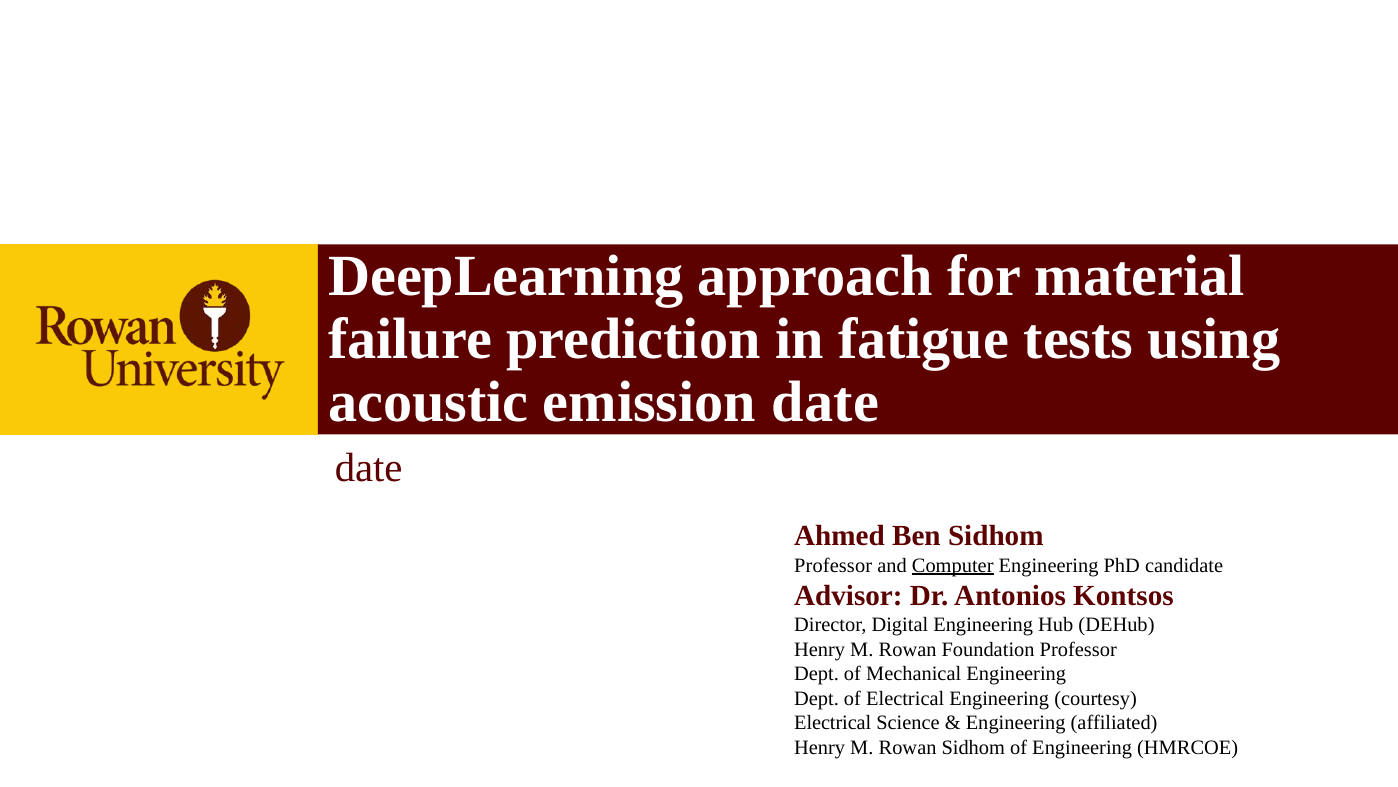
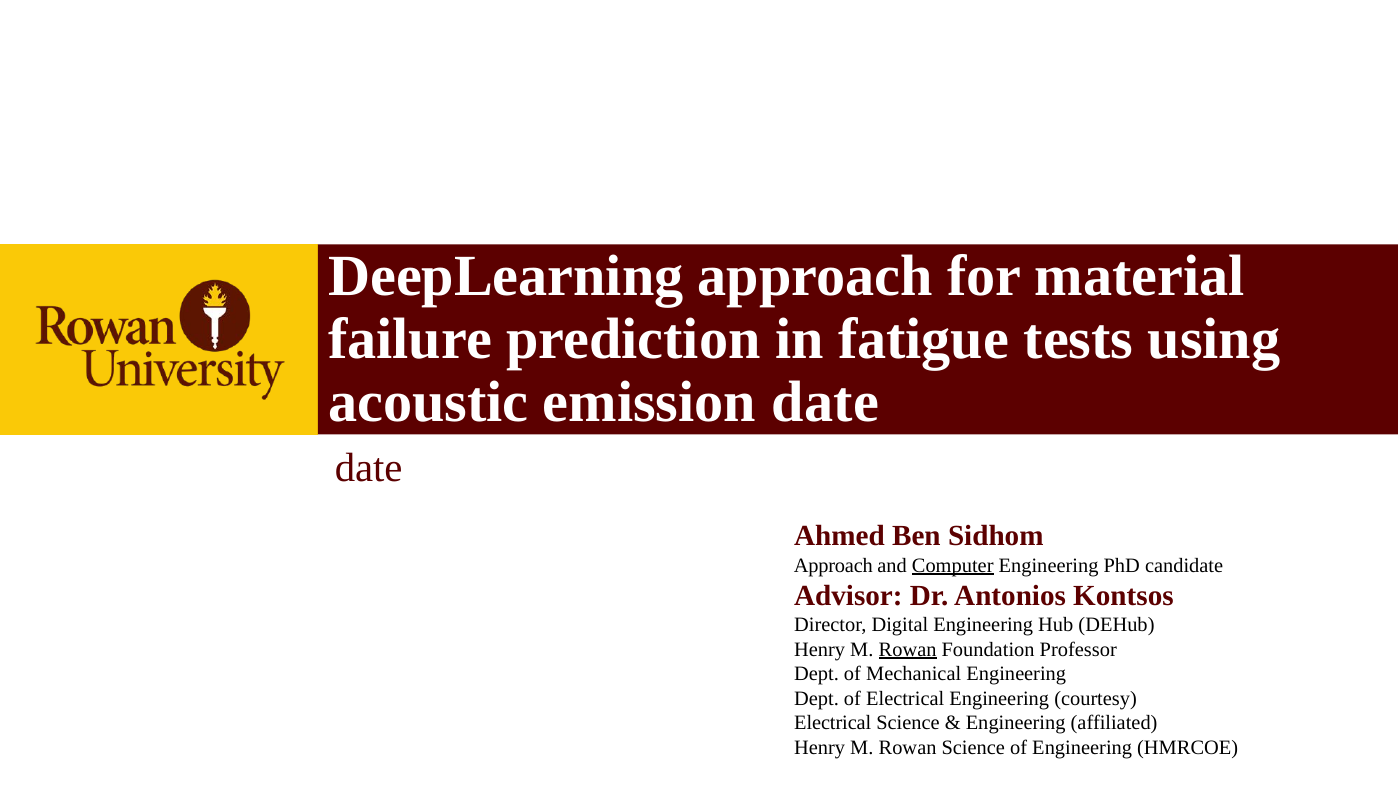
Professor: Professor -> Approach (833, 565)
Rowan underline: none -> present (908, 649)
Rowan Sidhom: Sidhom -> Science (973, 747)
